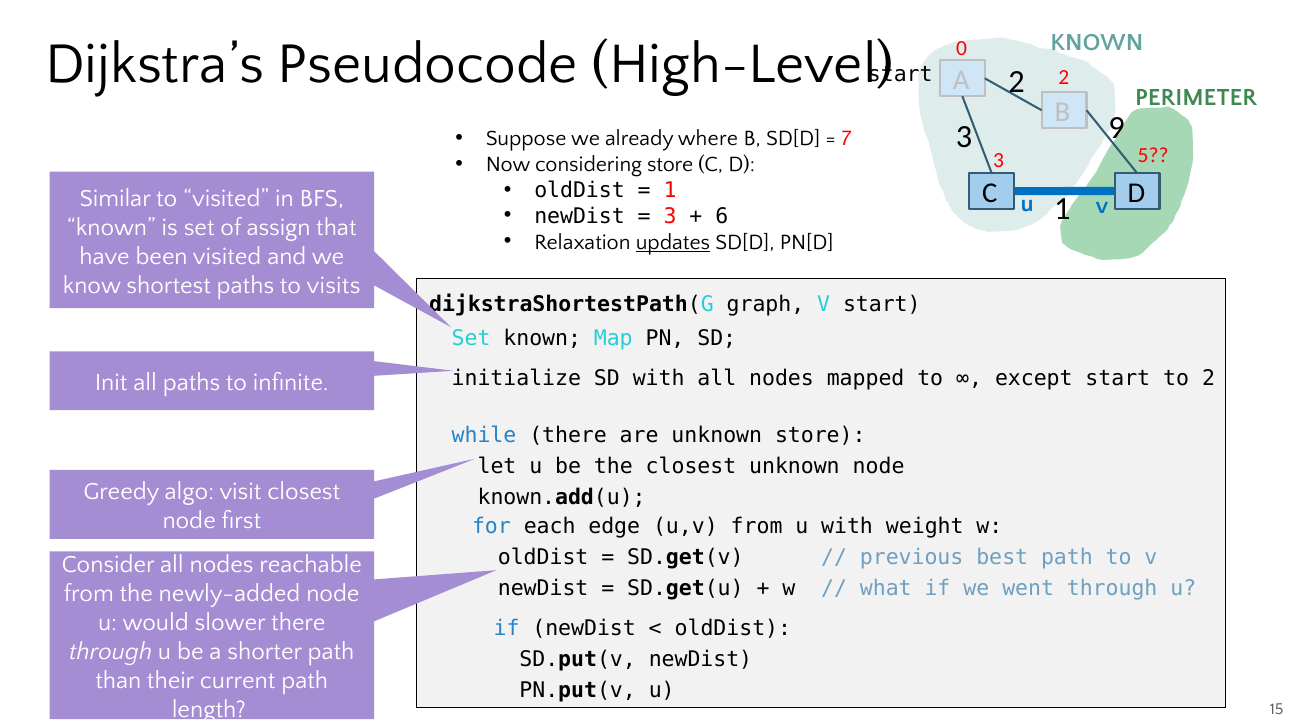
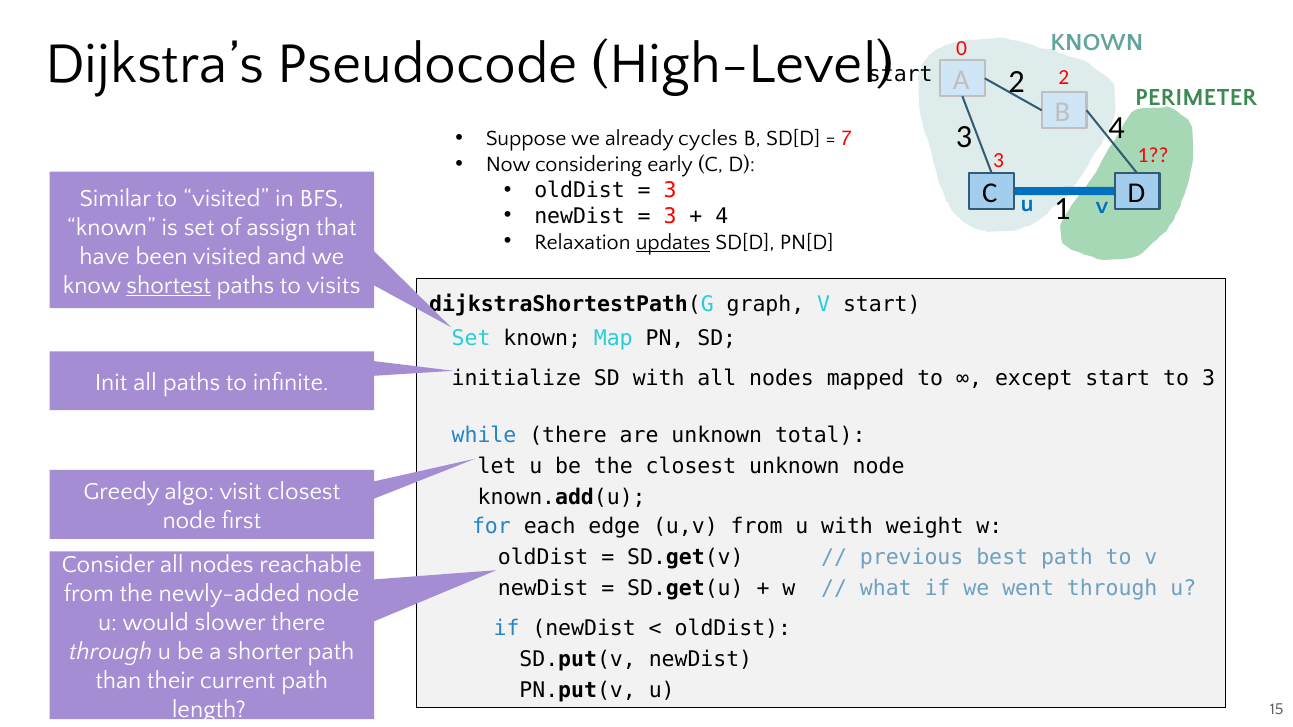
3 9: 9 -> 4 (1116, 128)
where: where -> cycles (708, 139)
3 5: 5 -> 1 (1153, 156)
considering store: store -> early (670, 165)
1: 1 -> 3 (670, 190)
6: 6 -> 4 (722, 216)
shortest underline: none -> present (169, 285)
to 2: 2 -> 3 (1208, 378)
unknown store: store -> total (820, 435)
